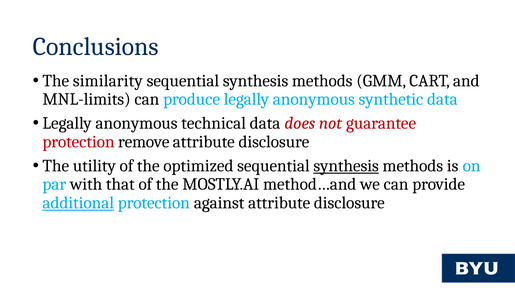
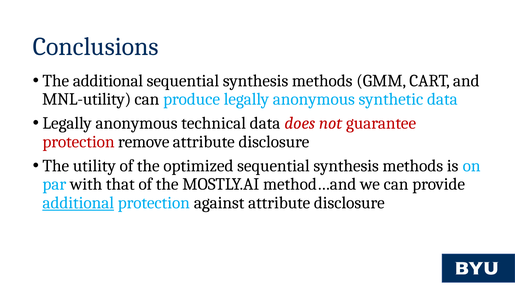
The similarity: similarity -> additional (108, 81)
MNL-limits: MNL-limits -> MNL-utility (87, 99)
synthesis underline: present -> none (346, 166)
